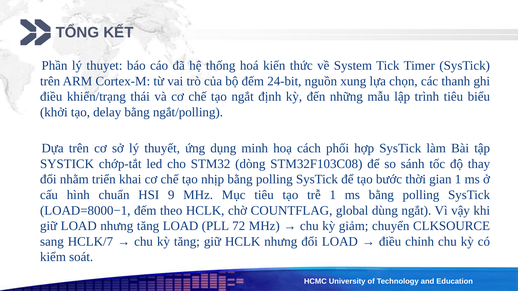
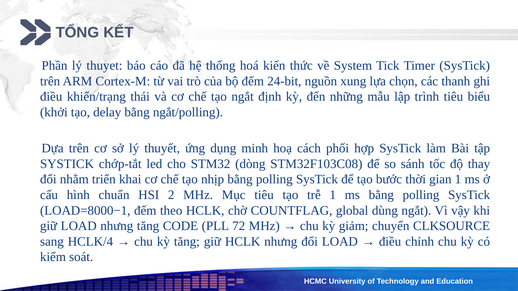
9: 9 -> 2 (171, 195)
tăng LOAD: LOAD -> CODE (180, 226)
HCLK/7: HCLK/7 -> HCLK/4 (90, 242)
